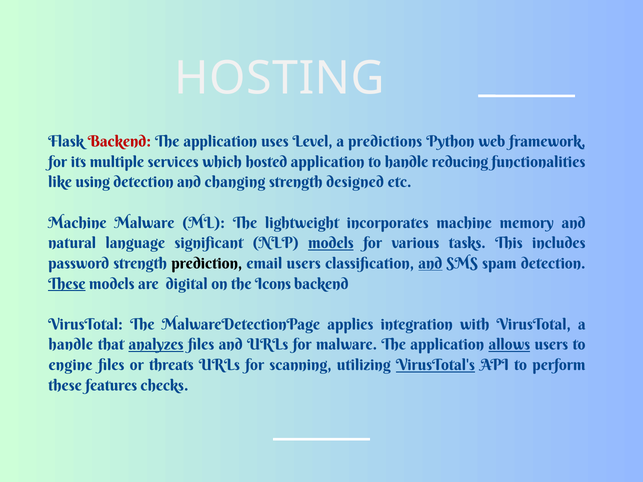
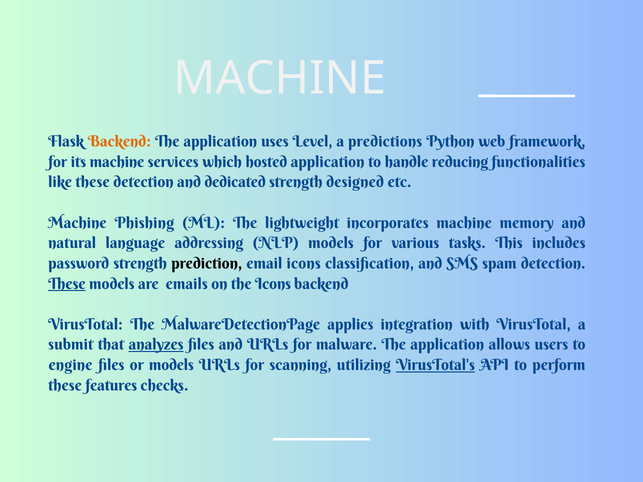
HOSTING: HOSTING -> MACHINE (280, 78)
Backend colour: red -> orange (119, 142)
its multiple: multiple -> machine (117, 162)
like using: using -> these (93, 182)
changing: changing -> dedicated (235, 182)
Machine Malware: Malware -> Phishing (144, 223)
significant: significant -> addressing (209, 243)
models underline: present -> none (331, 243)
email users: users -> icons (304, 264)
and underline: present -> none (430, 264)
digital: digital -> emails (187, 284)
handle: handle -> submit (71, 345)
allows underline: present -> none (509, 345)
or threats: threats -> models (171, 365)
